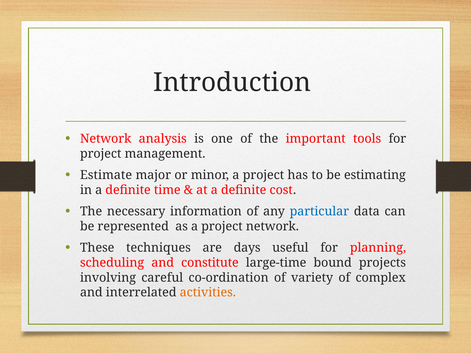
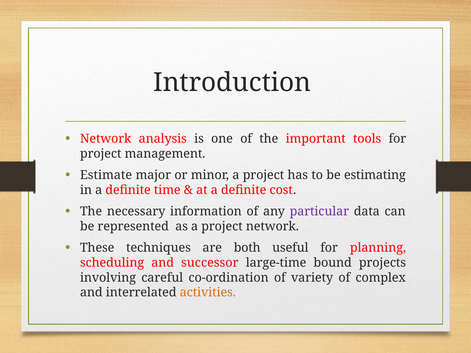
particular colour: blue -> purple (319, 212)
days: days -> both (247, 248)
constitute: constitute -> successor (210, 263)
